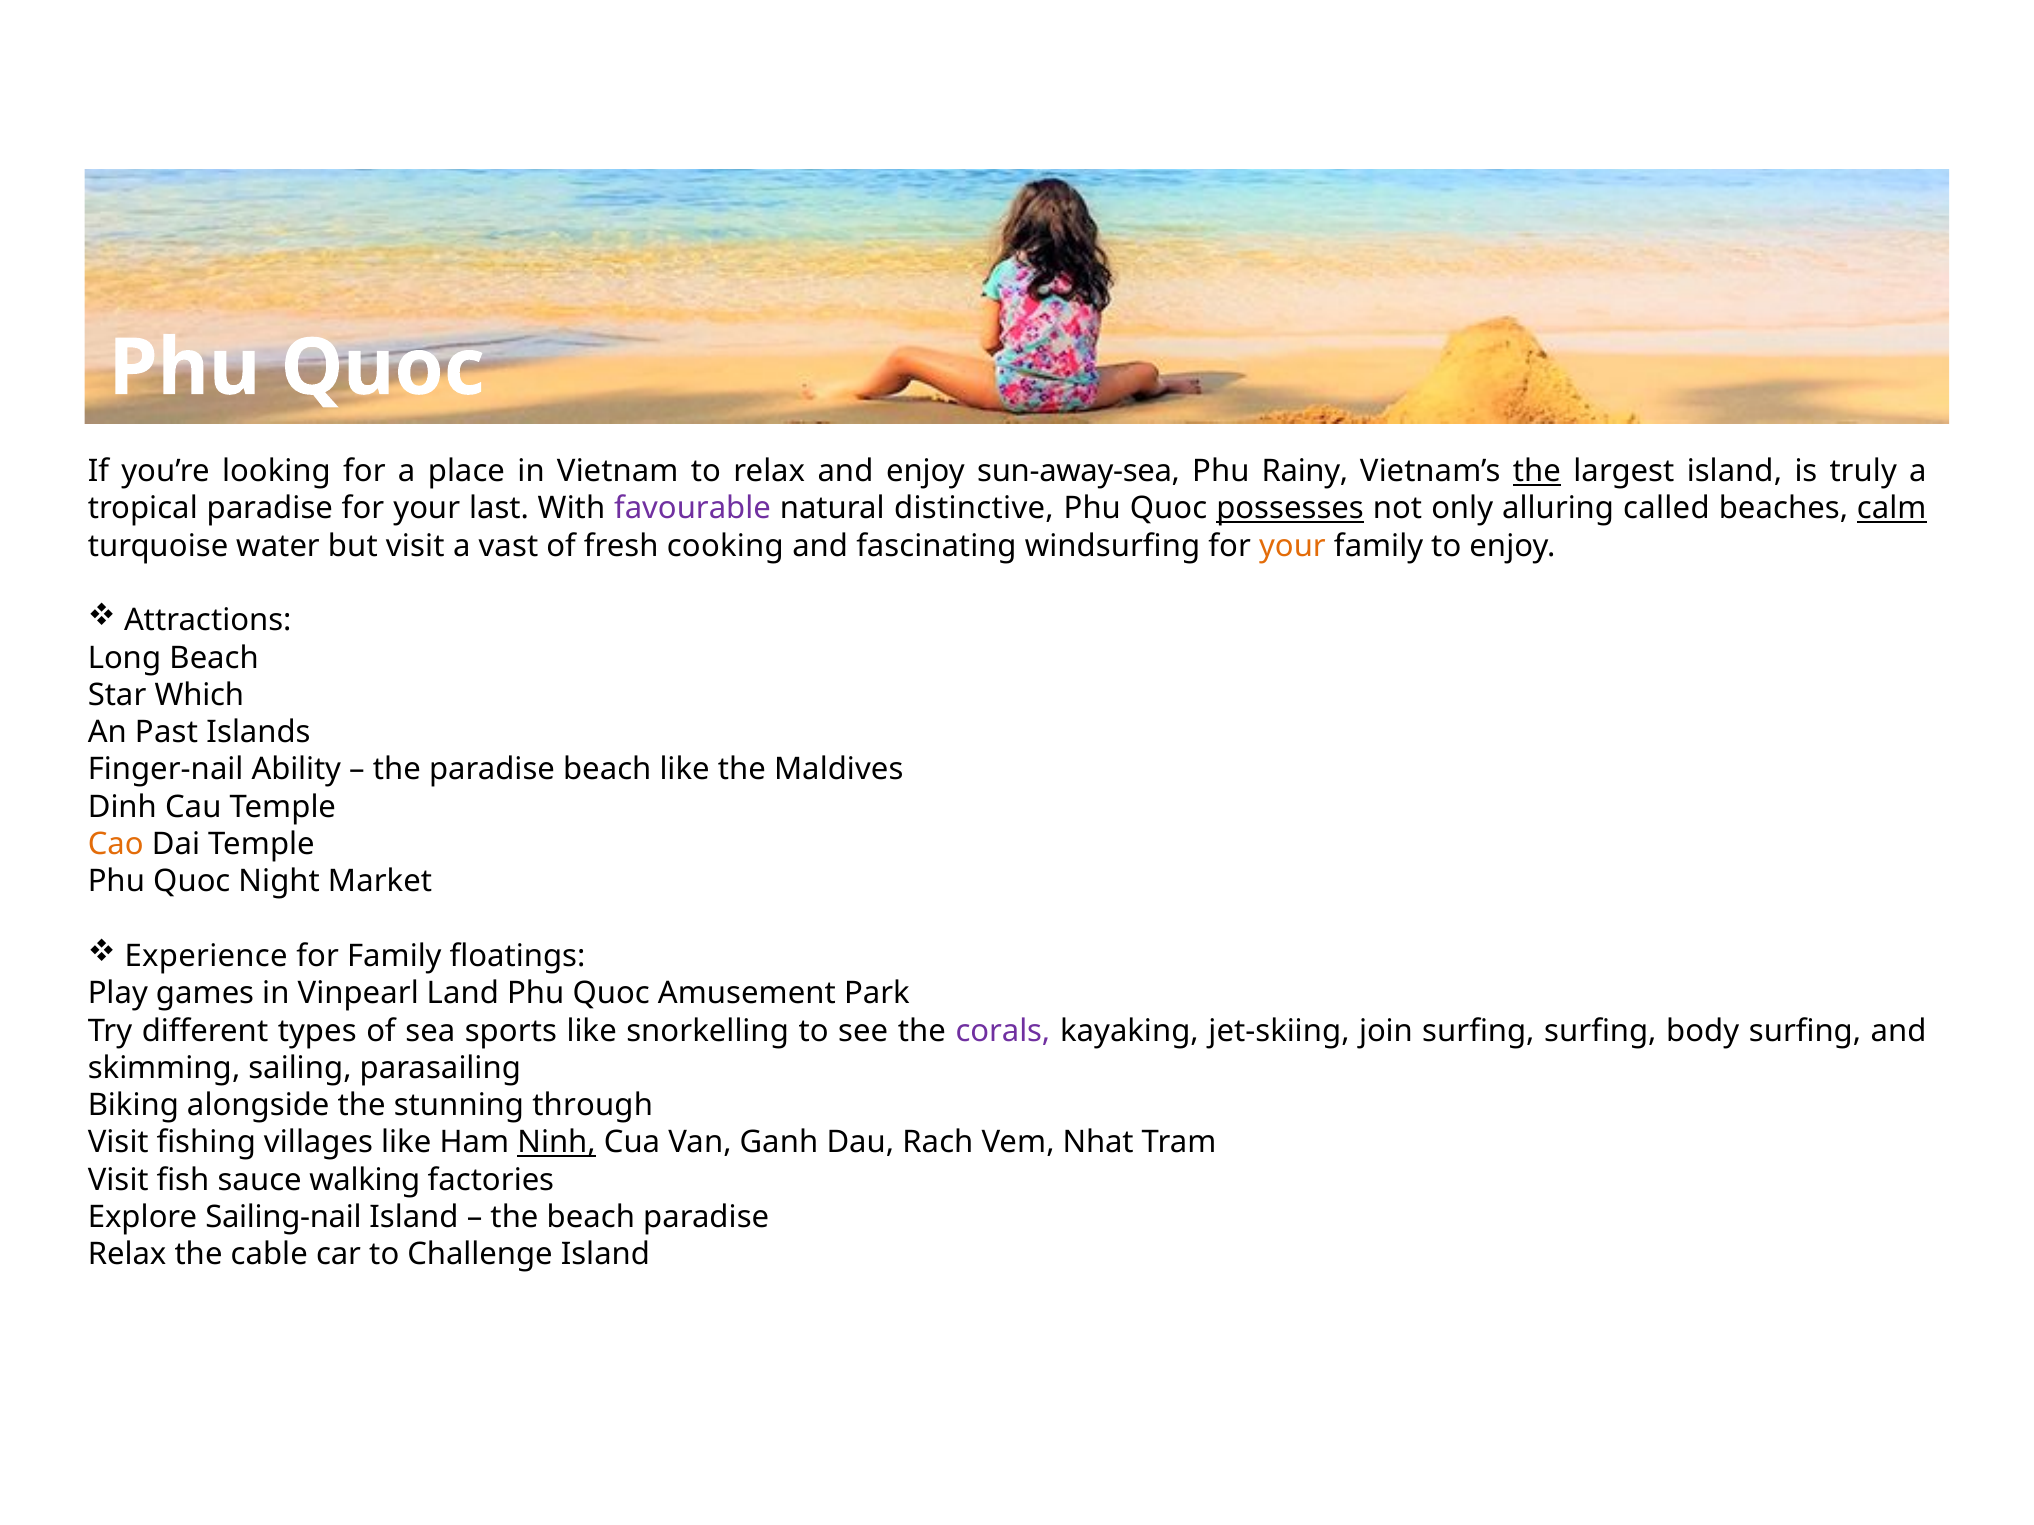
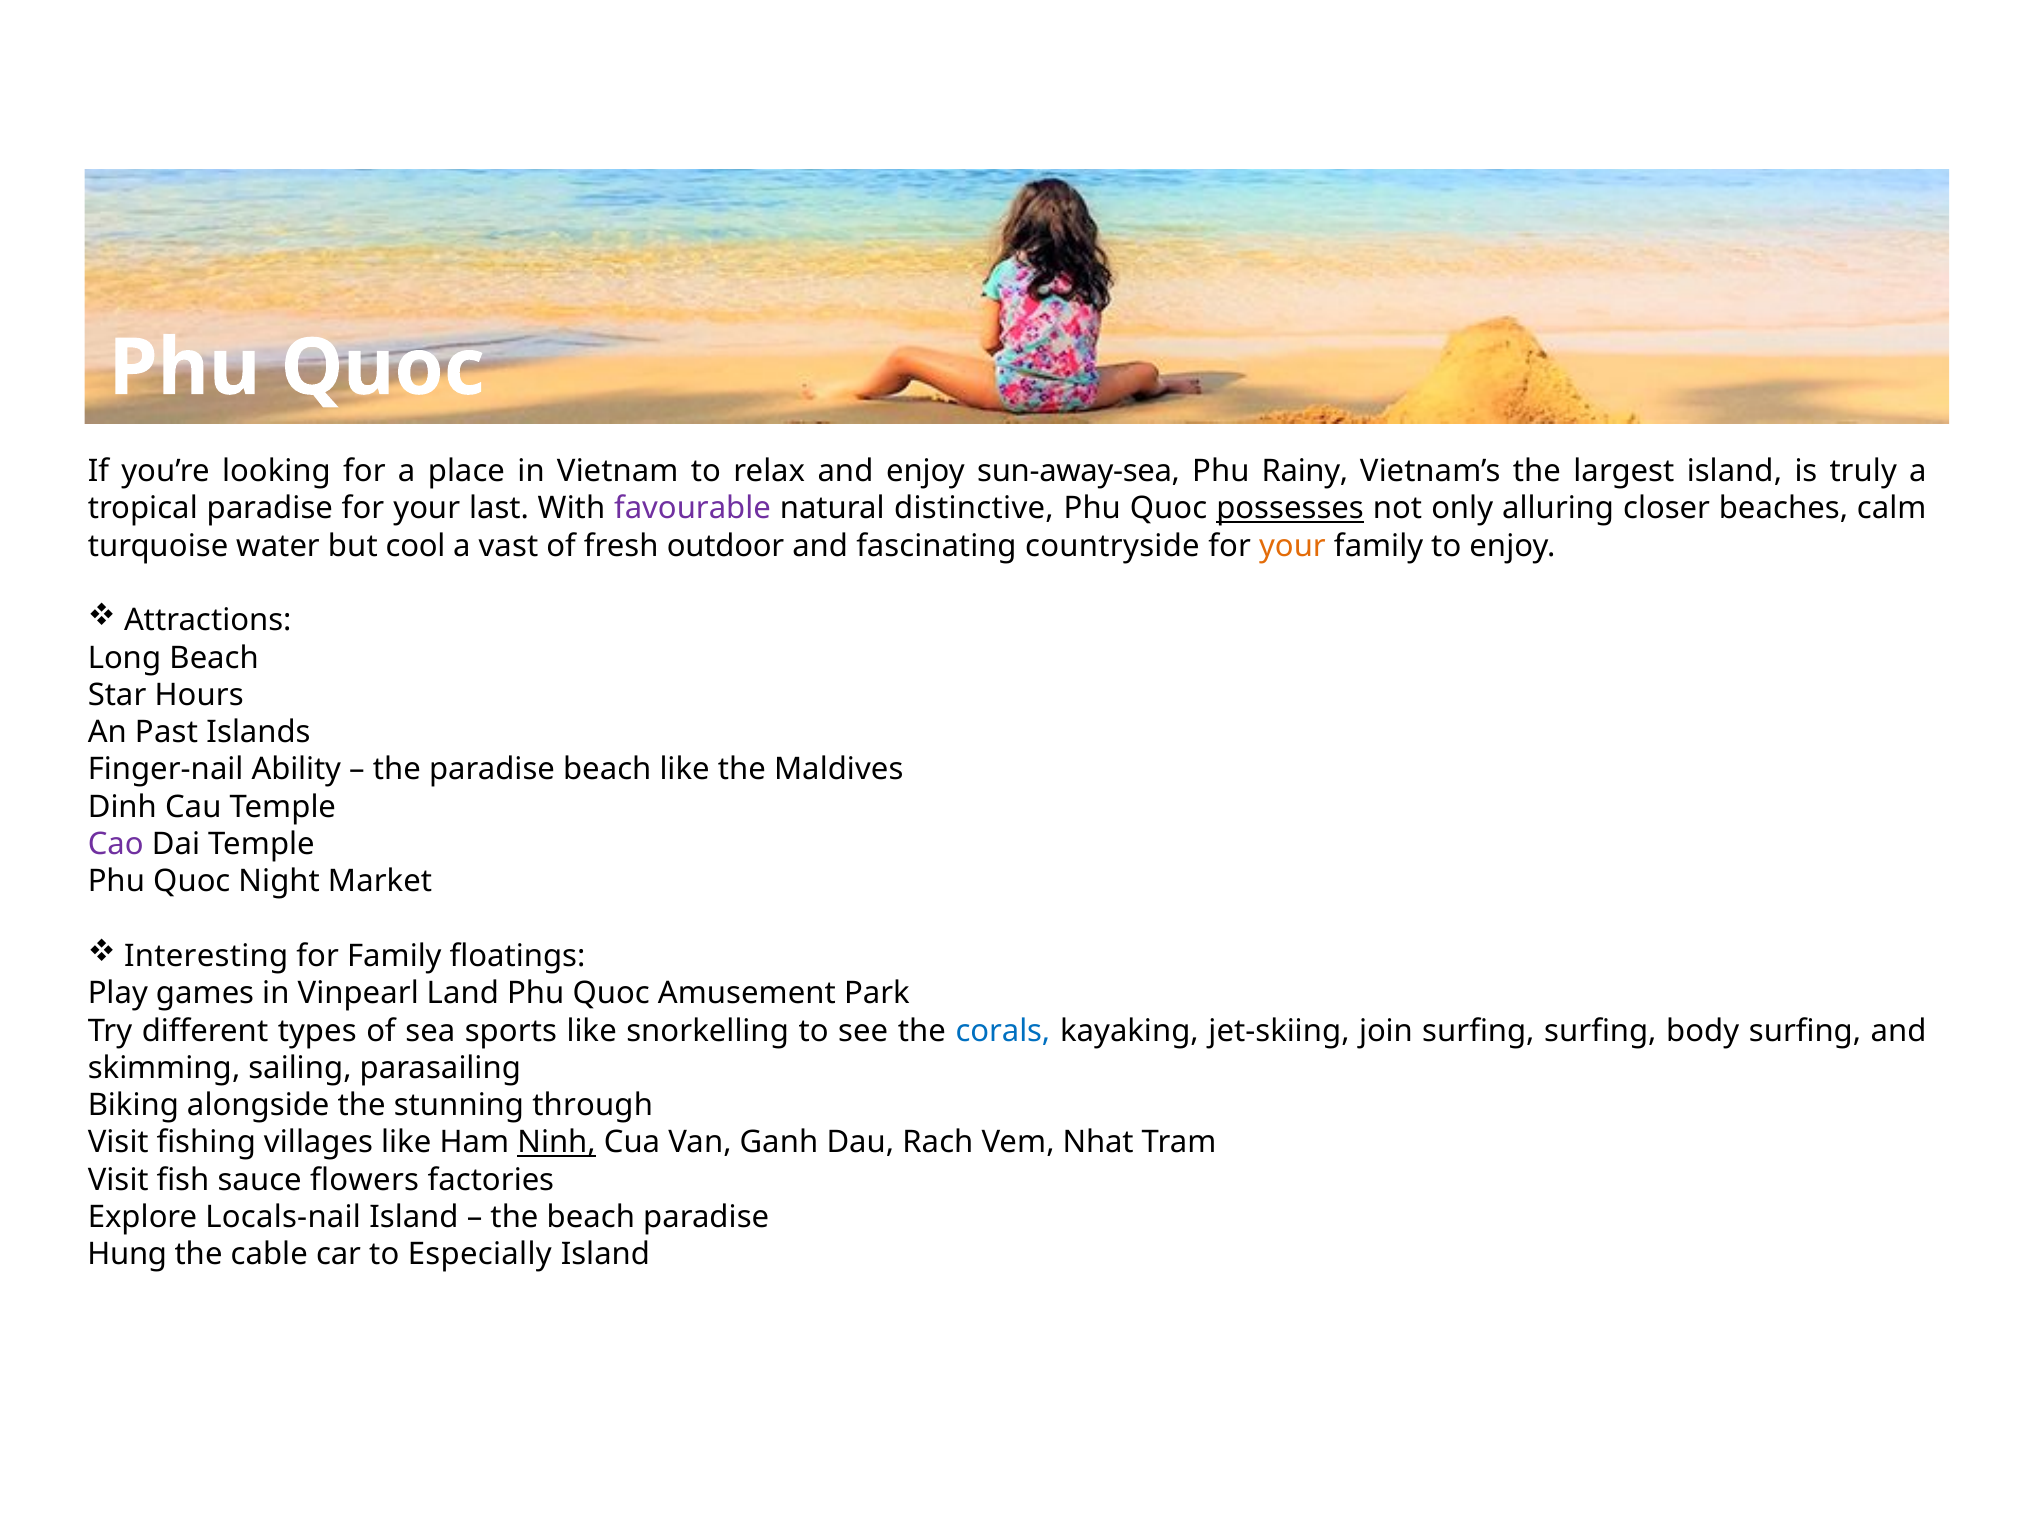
the underline: present -> none (1537, 471)
called: called -> closer (1667, 509)
calm underline: present -> none (1892, 509)
but visit: visit -> cool (416, 546)
cooking: cooking -> outdoor (726, 546)
windsurfing: windsurfing -> countryside (1112, 546)
Which: Which -> Hours (199, 695)
Cao colour: orange -> purple (116, 845)
Experience: Experience -> Interesting (206, 957)
corals colour: purple -> blue (1003, 1031)
walking: walking -> flowers (365, 1180)
Sailing-nail: Sailing-nail -> Locals-nail (283, 1218)
Relax: Relax -> Hung (127, 1255)
Challenge: Challenge -> Especially (480, 1255)
